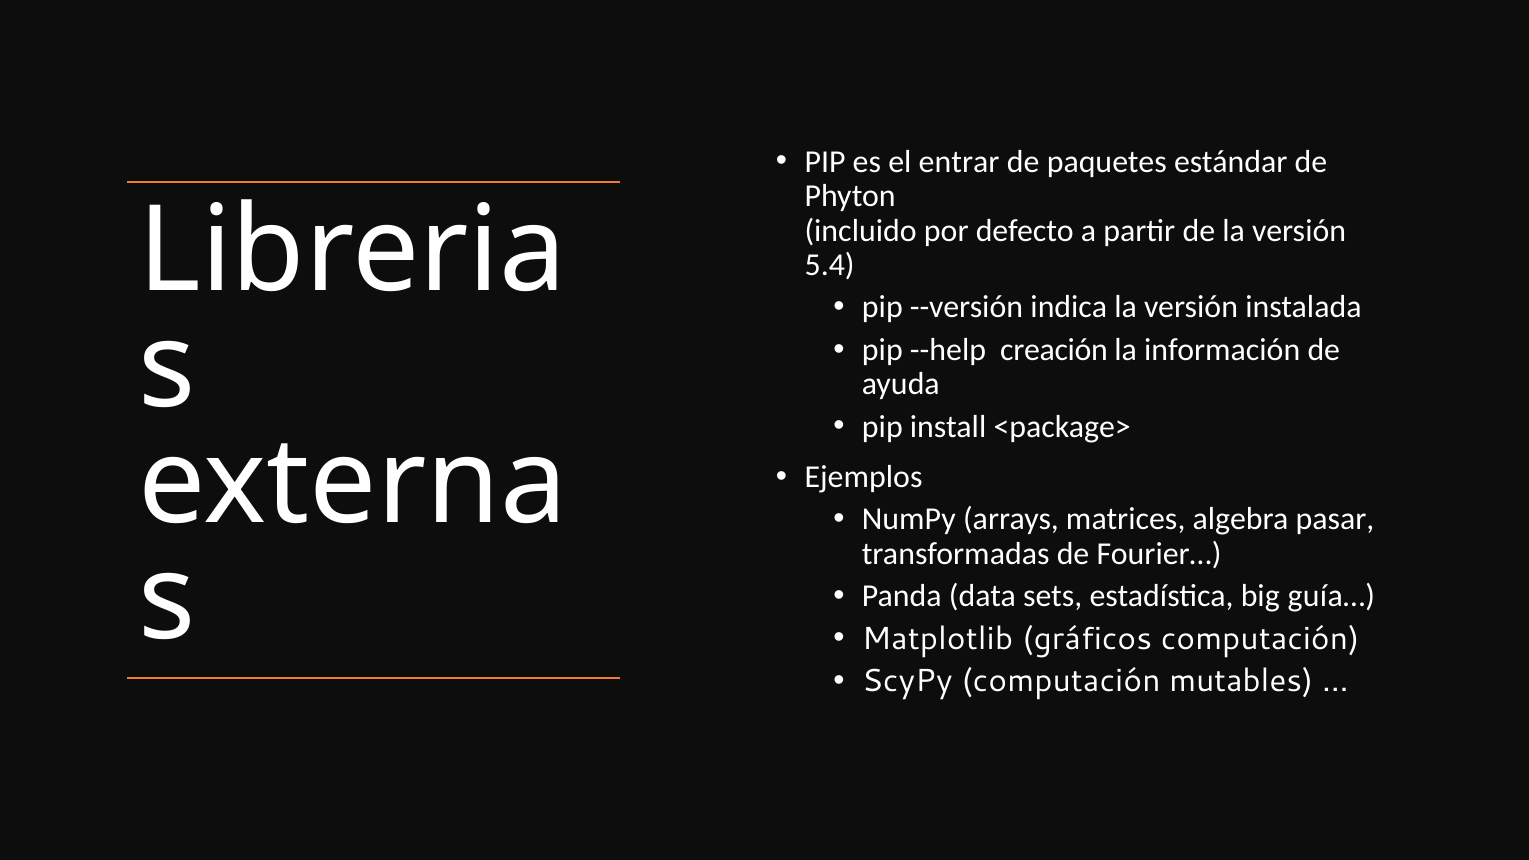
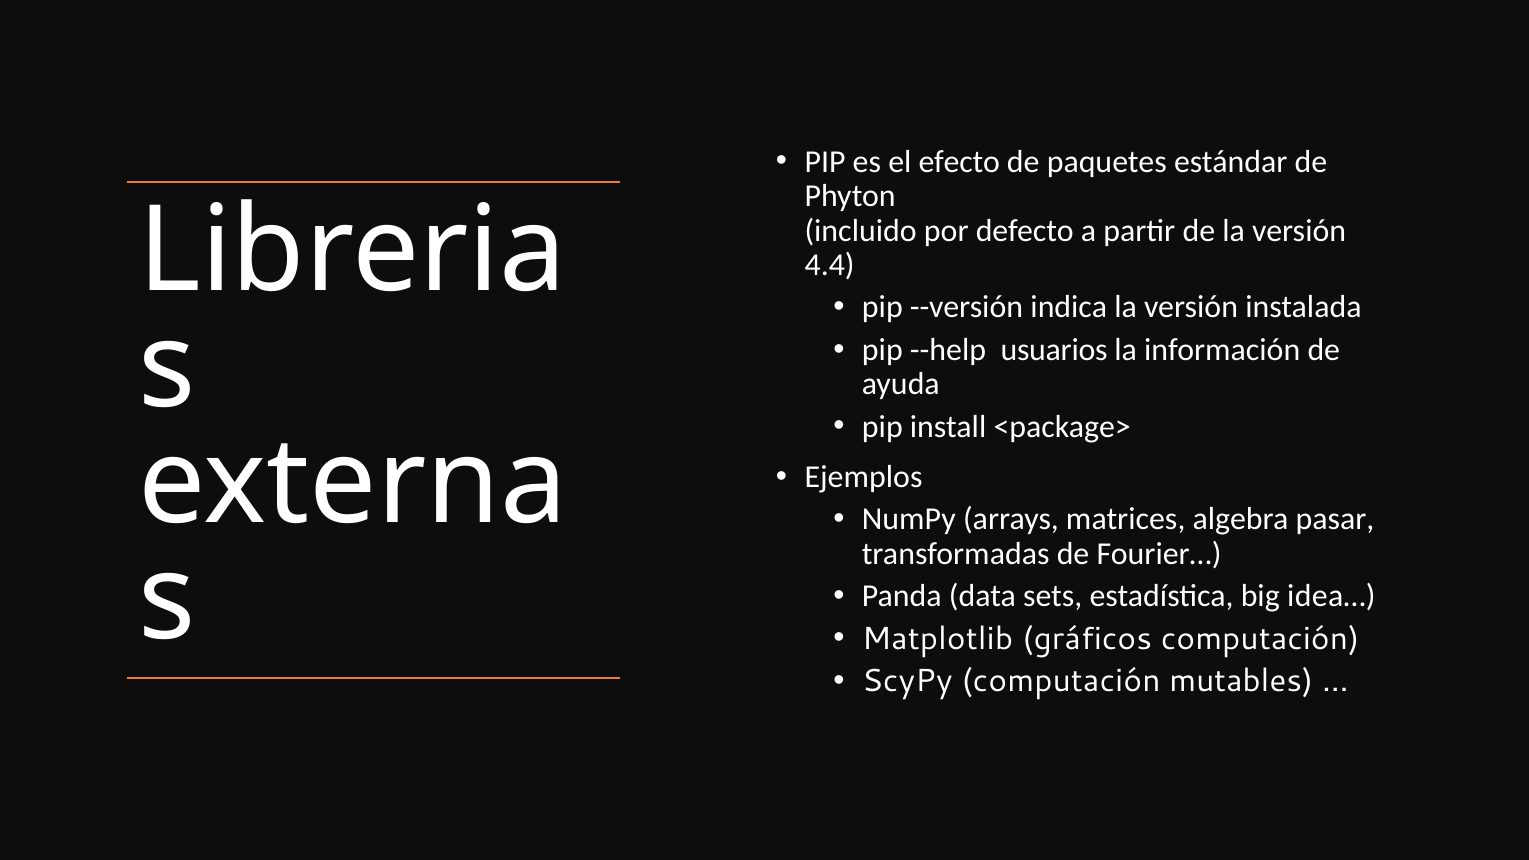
entrar: entrar -> efecto (959, 162)
5.4: 5.4 -> 4.4 (830, 265)
creación: creación -> usuarios (1054, 350)
guía…: guía… -> idea… (1331, 596)
